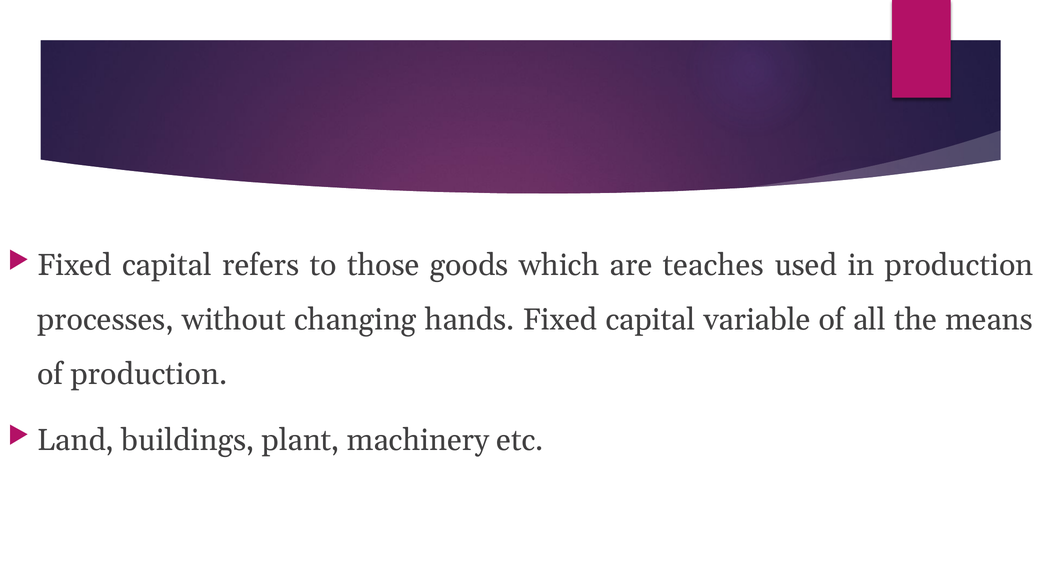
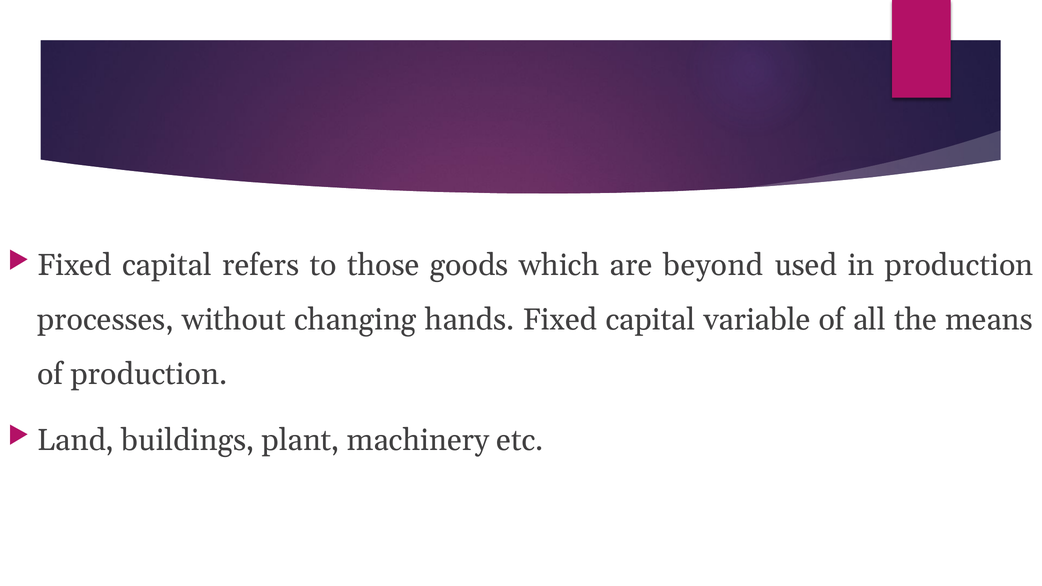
teaches: teaches -> beyond (713, 265)
